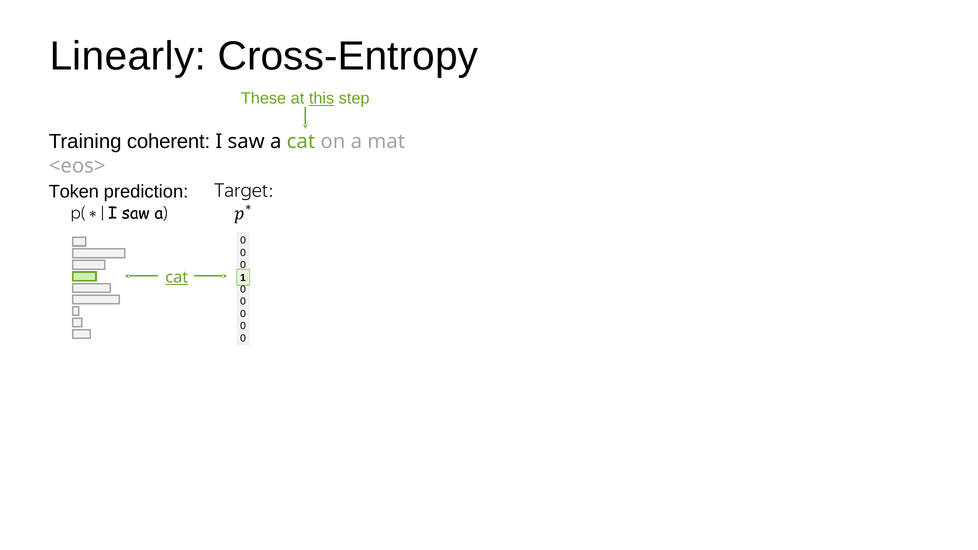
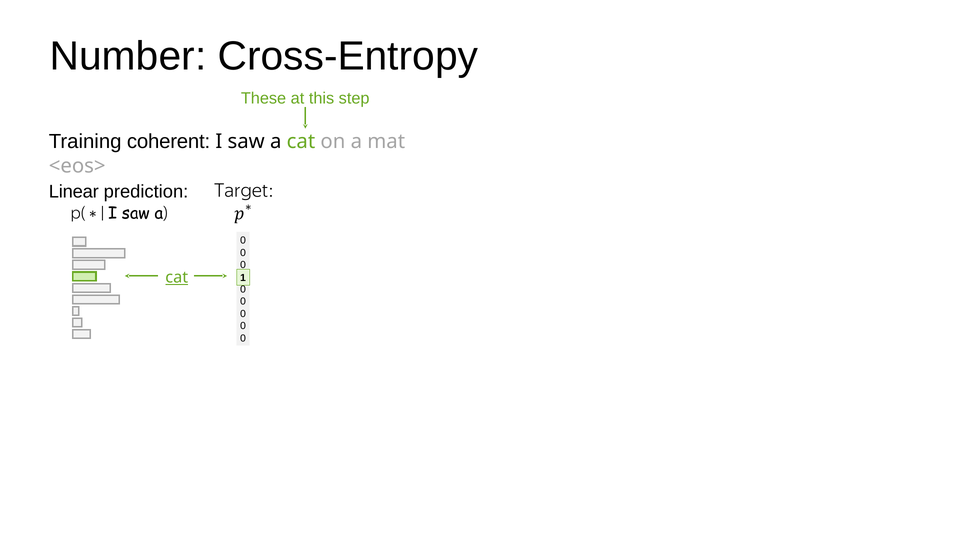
Linearly: Linearly -> Number (128, 56)
this underline: present -> none (322, 98)
Token: Token -> Linear (74, 192)
